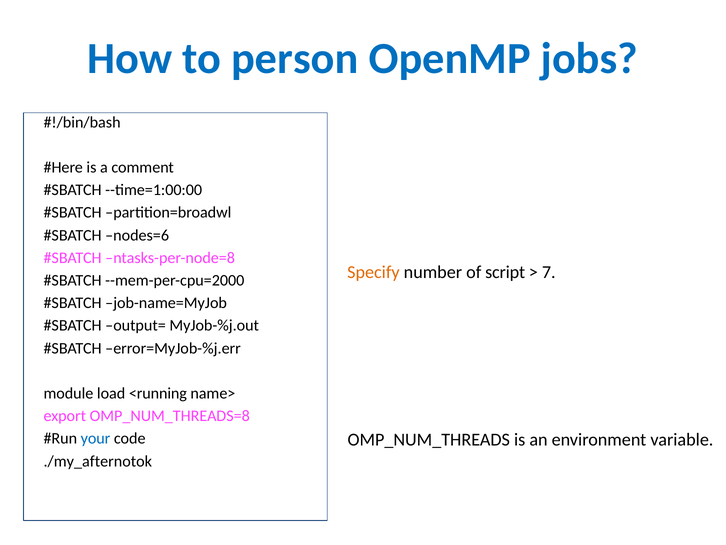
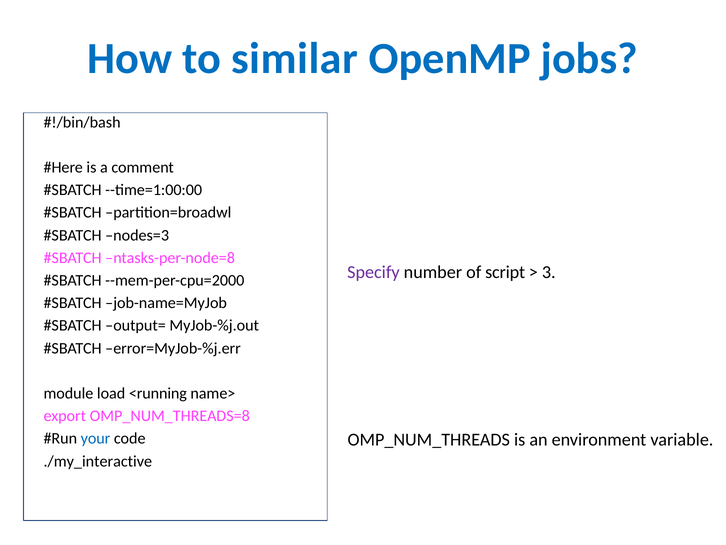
person: person -> similar (295, 59)
nodes=6: nodes=6 -> nodes=3 (137, 235)
Specify colour: orange -> purple (373, 272)
7: 7 -> 3 (549, 272)
./my_afternotok: ./my_afternotok -> ./my_interactive (98, 461)
